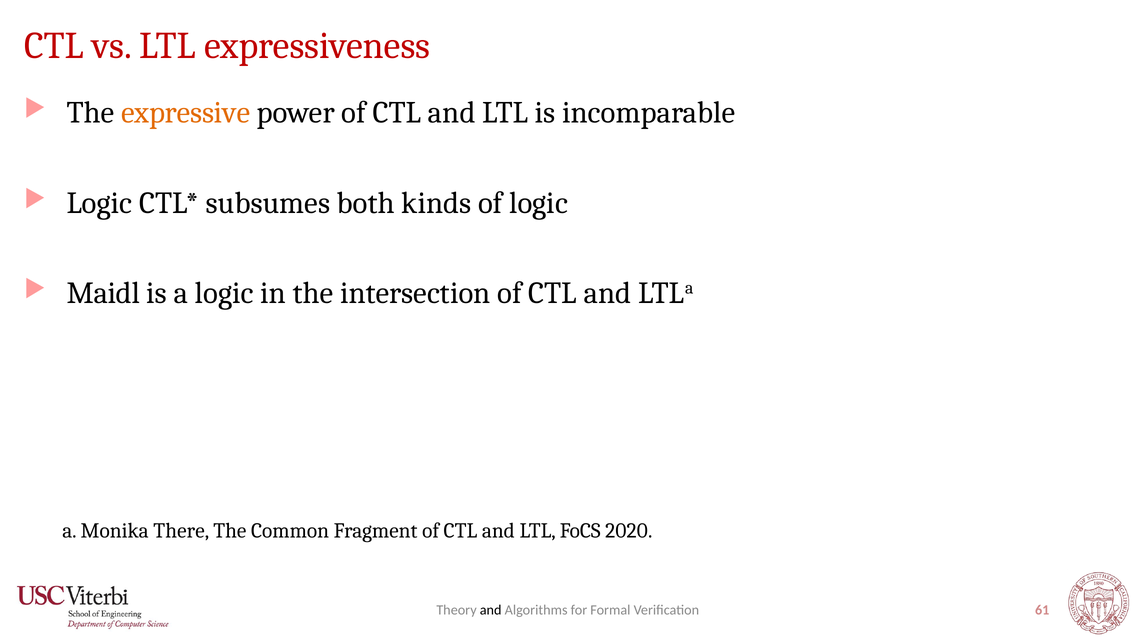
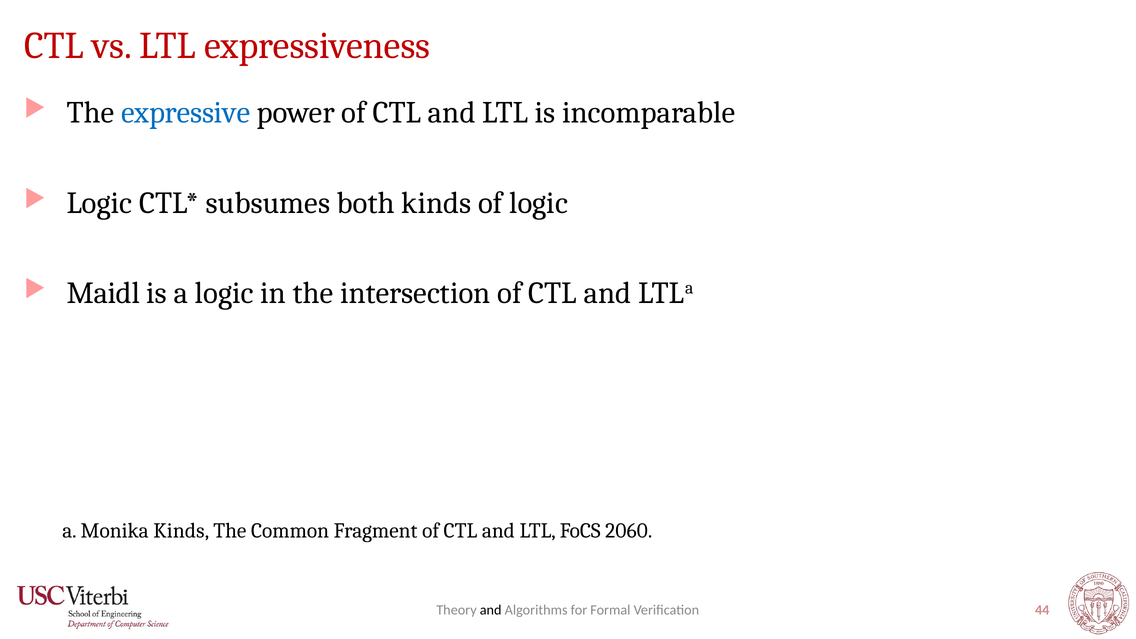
expressive colour: orange -> blue (186, 113)
Monika There: There -> Kinds (181, 531)
2020: 2020 -> 2060 (629, 531)
61: 61 -> 44 (1042, 610)
